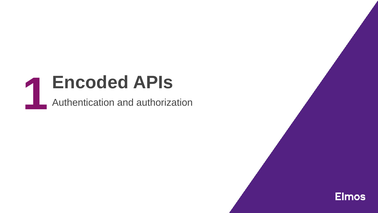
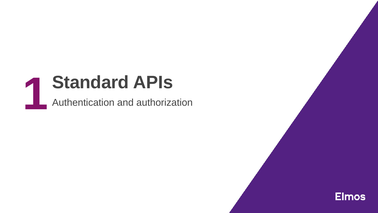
Encoded: Encoded -> Standard (90, 82)
